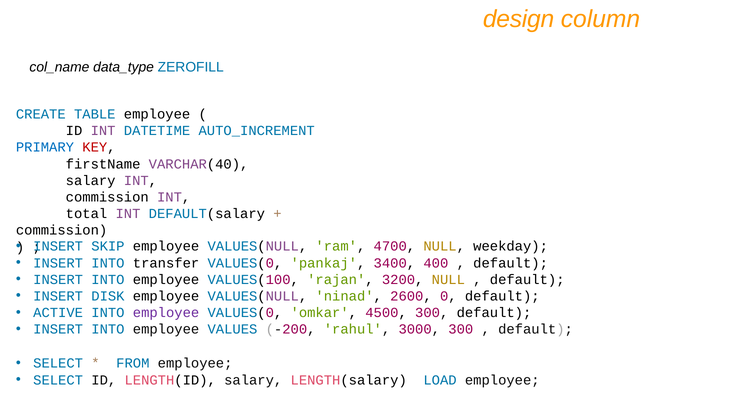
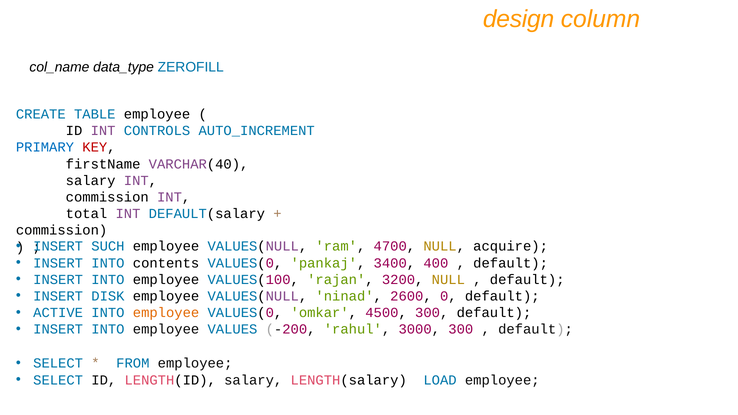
DATETIME: DATETIME -> CONTROLS (157, 131)
SKIP: SKIP -> SUCH (108, 246)
weekday: weekday -> acquire (511, 246)
transfer: transfer -> contents (166, 263)
employee colour: purple -> orange (166, 313)
